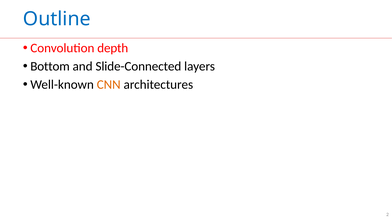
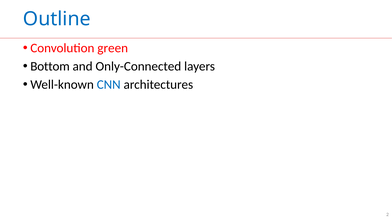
depth: depth -> green (113, 48)
Slide-Connected: Slide-Connected -> Only-Connected (138, 66)
CNN colour: orange -> blue (109, 85)
